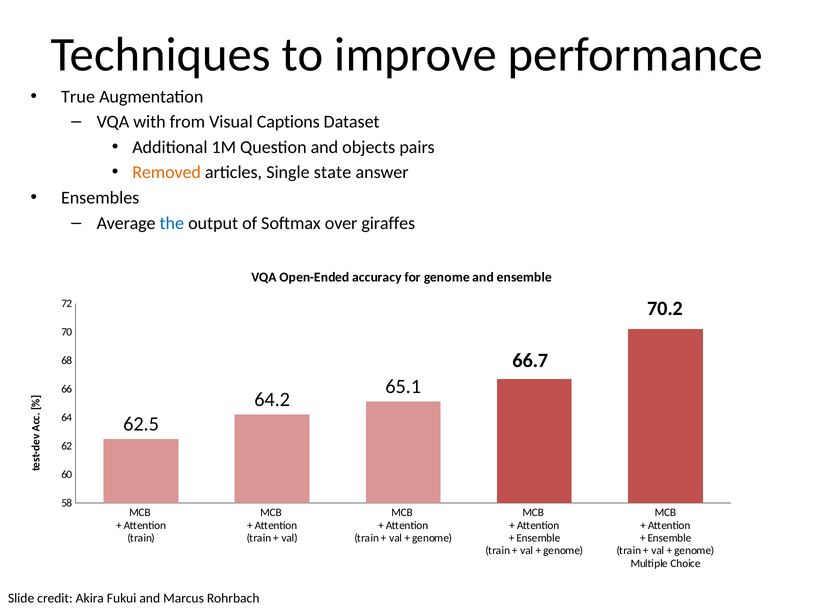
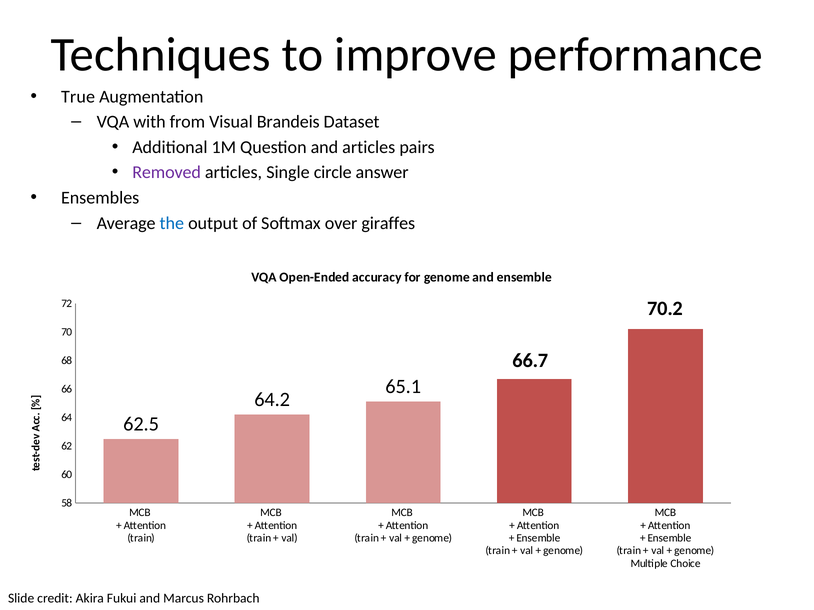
Captions: Captions -> Brandeis (288, 122)
and objects: objects -> articles (369, 147)
Removed colour: orange -> purple (167, 173)
state: state -> circle (333, 173)
